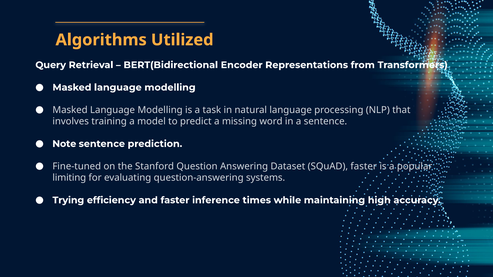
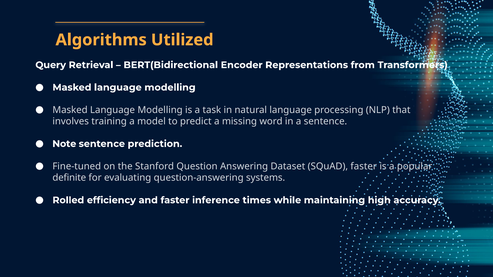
limiting: limiting -> definite (69, 178)
Trying: Trying -> Rolled (68, 200)
